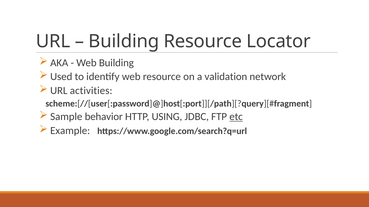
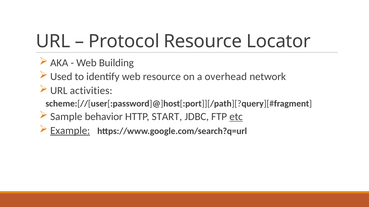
Building: Building -> Protocol (124, 41)
validation: validation -> overhead (226, 77)
USING: USING -> START (167, 117)
Example underline: none -> present (70, 131)
